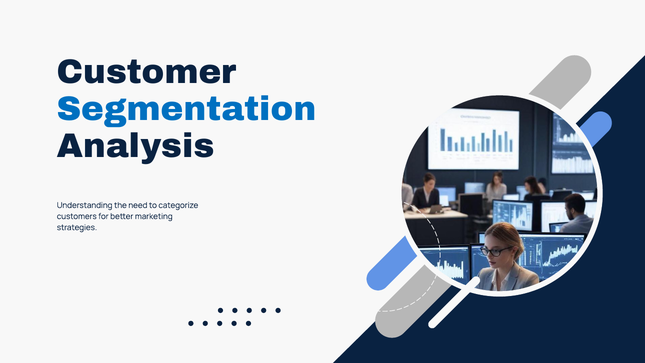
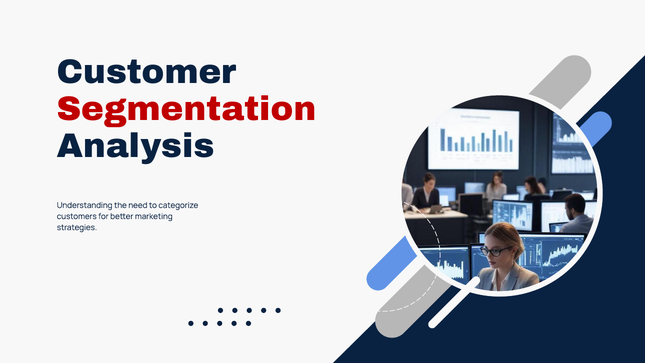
Segmentation colour: blue -> red (187, 109)
